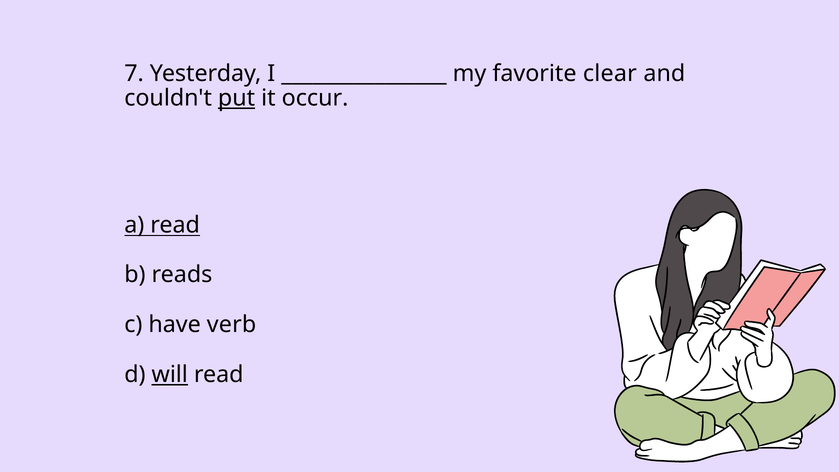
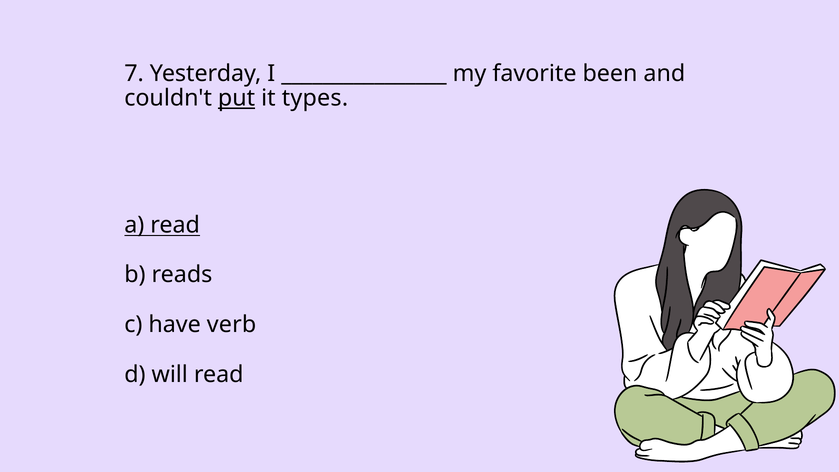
clear: clear -> been (610, 73)
occur: occur -> types (315, 98)
will underline: present -> none (170, 375)
